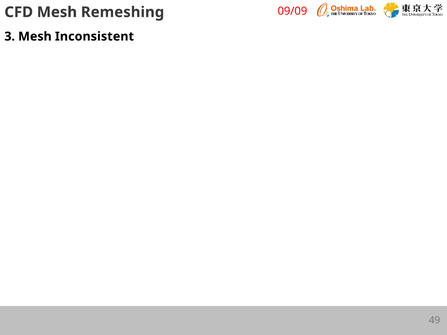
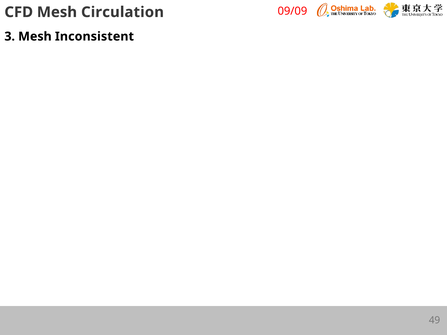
Remeshing: Remeshing -> Circulation (123, 12)
